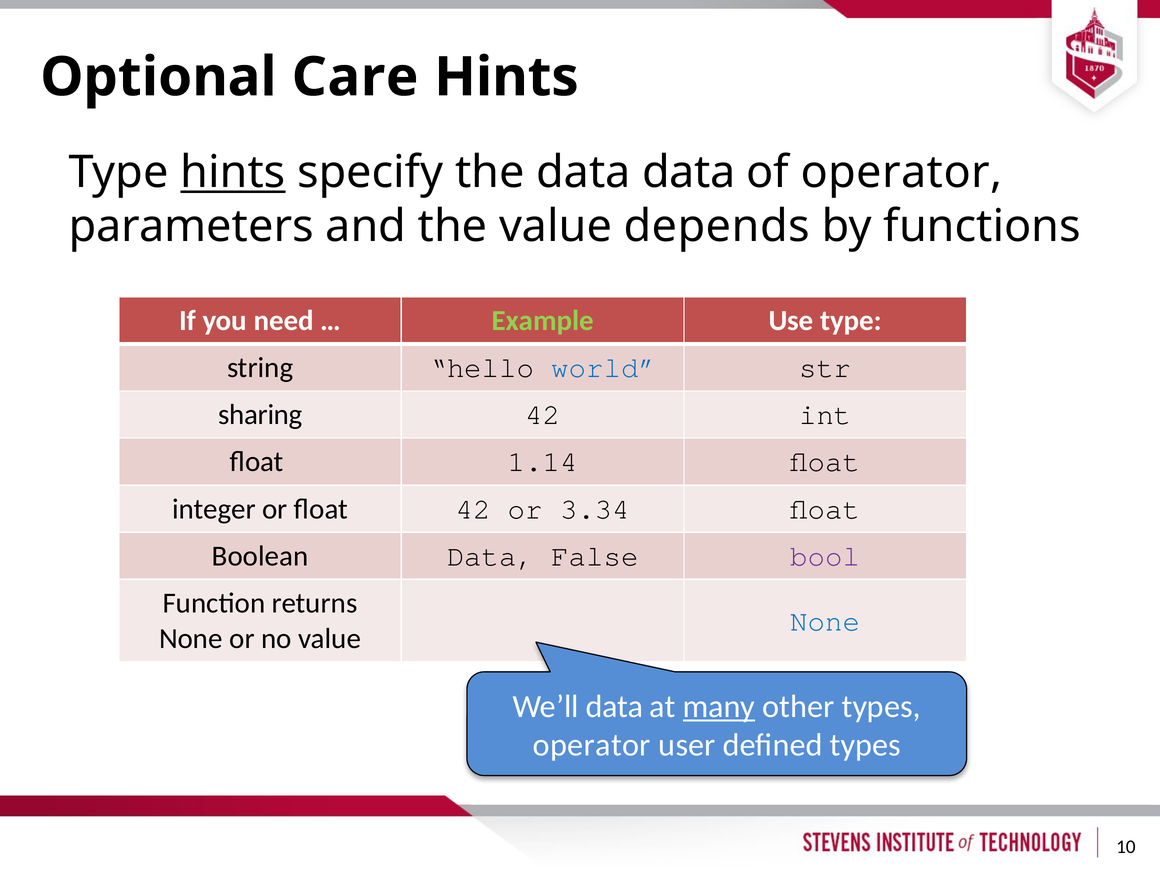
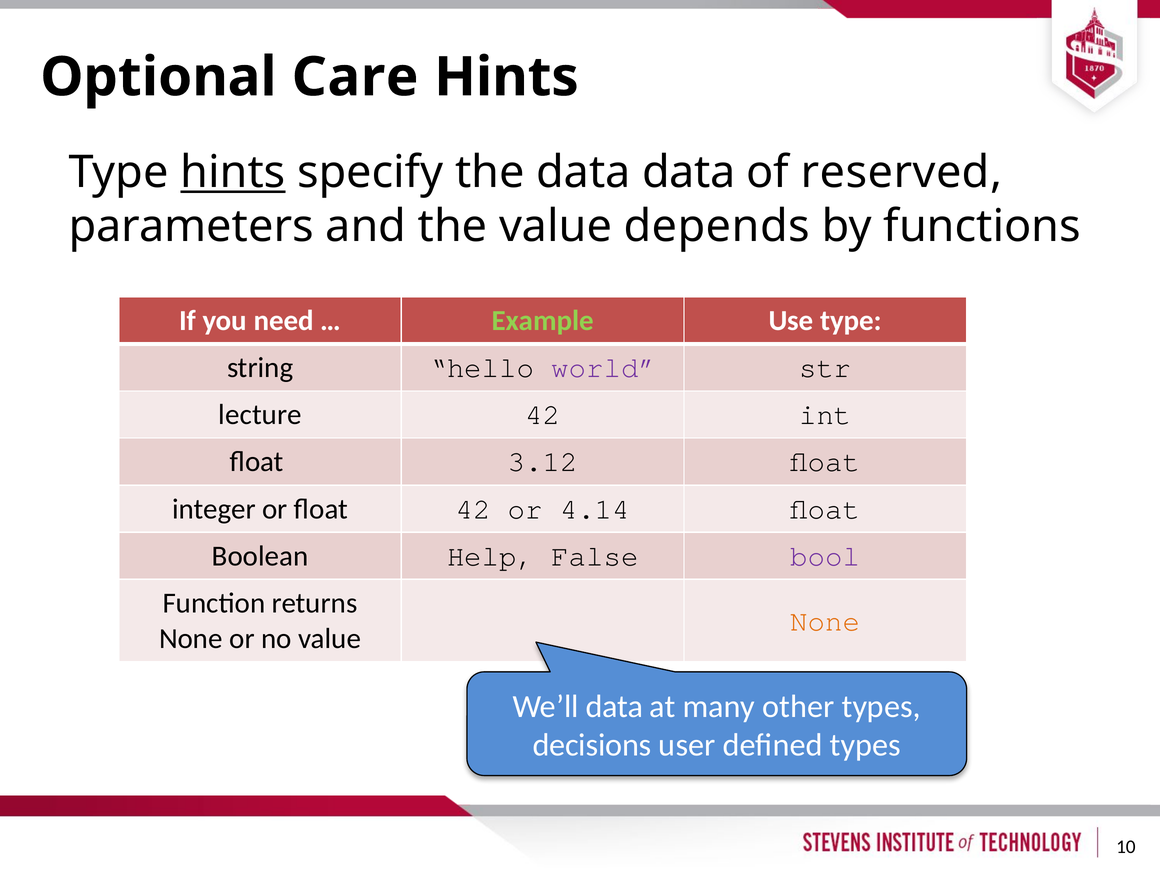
of operator: operator -> reserved (901, 172)
world colour: blue -> purple (604, 368)
sharing: sharing -> lecture (260, 415)
1.14: 1.14 -> 3.12 (543, 462)
3.34: 3.34 -> 4.14 (595, 509)
Boolean Data: Data -> Help (491, 556)
None colour: blue -> orange (825, 621)
many underline: present -> none (719, 707)
operator: operator -> decisions (592, 745)
